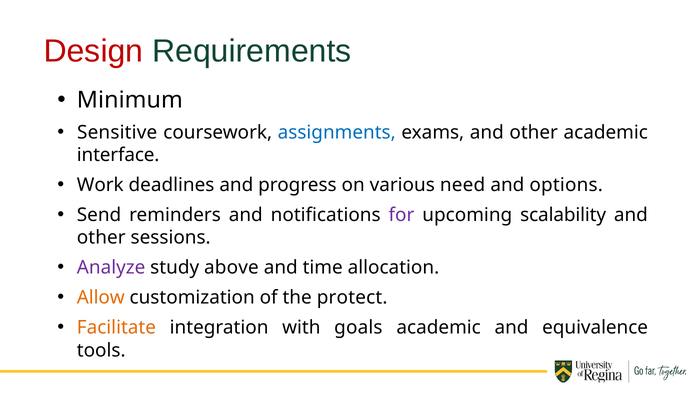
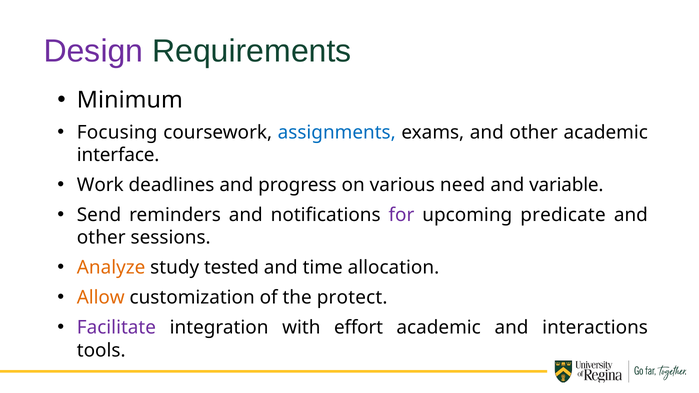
Design colour: red -> purple (93, 51)
Sensitive: Sensitive -> Focusing (117, 132)
options: options -> variable (566, 185)
scalability: scalability -> predicate (563, 215)
Analyze colour: purple -> orange (111, 268)
above: above -> tested (232, 268)
Facilitate colour: orange -> purple (116, 328)
goals: goals -> effort (359, 328)
equivalence: equivalence -> interactions (595, 328)
